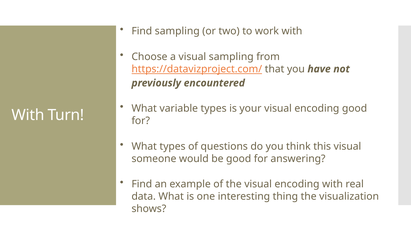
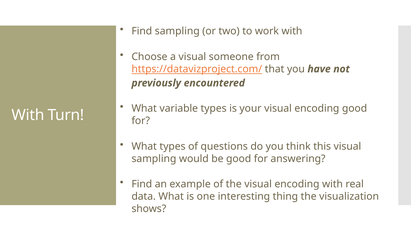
visual sampling: sampling -> someone (231, 57)
someone: someone -> sampling (154, 159)
